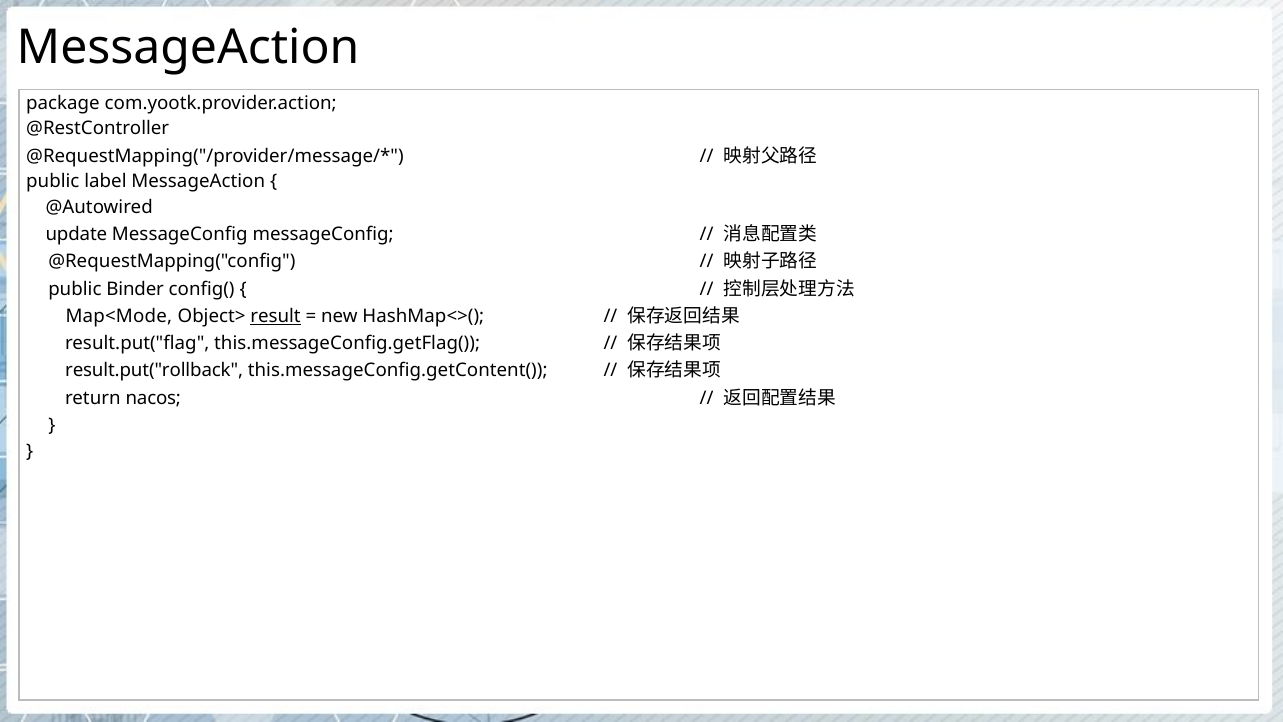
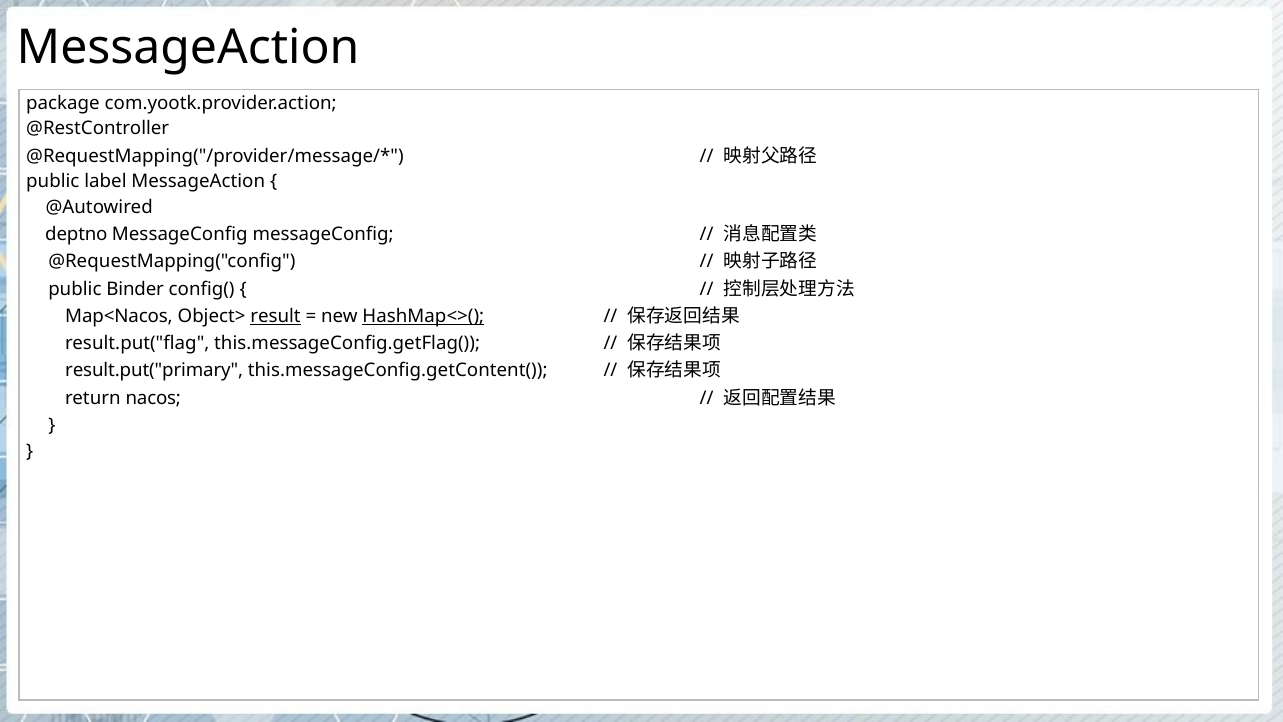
update: update -> deptno (76, 234)
Map<Mode: Map<Mode -> Map<Nacos (119, 316)
HashMap<>( underline: none -> present (423, 316)
result.put("rollback: result.put("rollback -> result.put("primary (154, 371)
